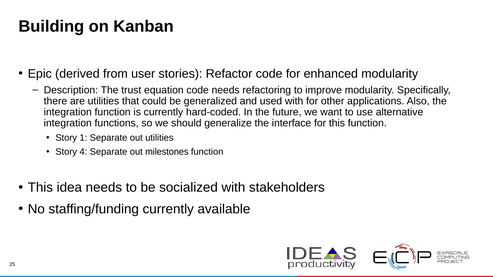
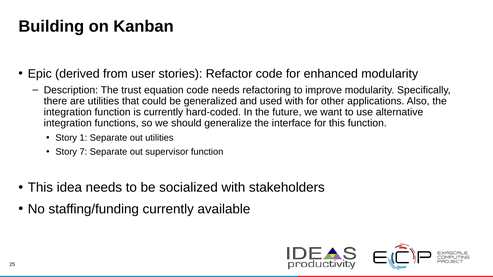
4: 4 -> 7 (83, 152)
milestones: milestones -> supervisor (167, 152)
